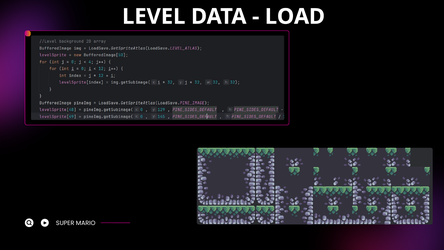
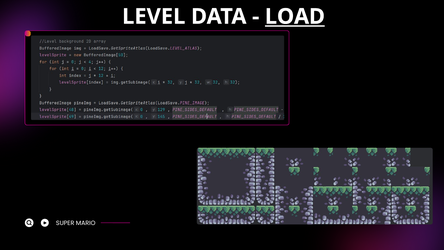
LOAD underline: none -> present (295, 17)
